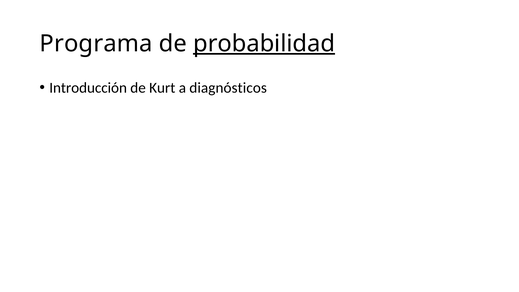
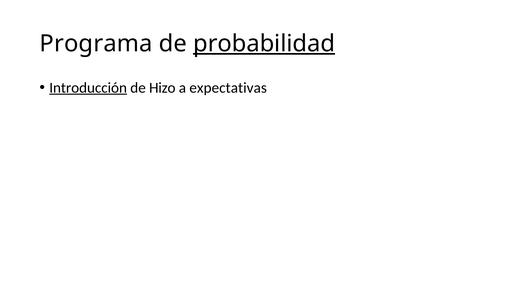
Introducción underline: none -> present (88, 88)
Kurt: Kurt -> Hizo (162, 88)
diagnósticos: diagnósticos -> expectativas (228, 88)
